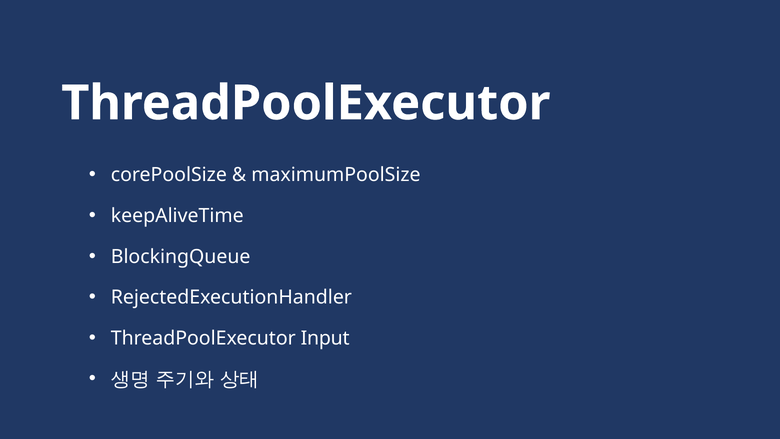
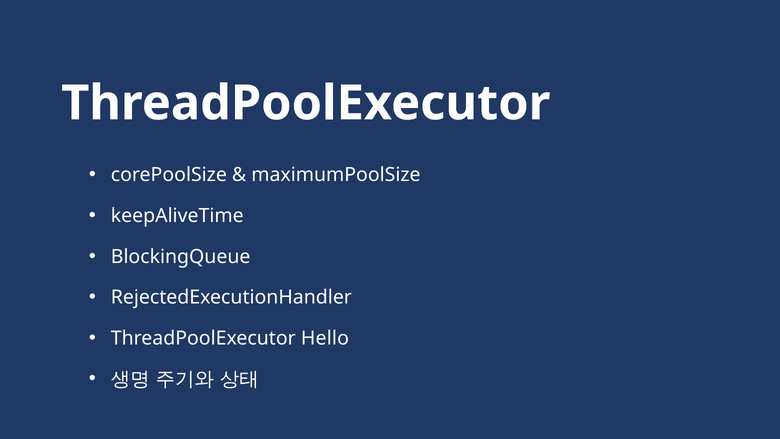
Input: Input -> Hello (325, 338)
